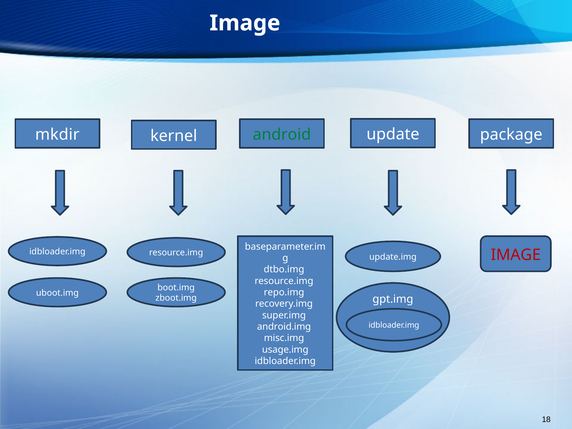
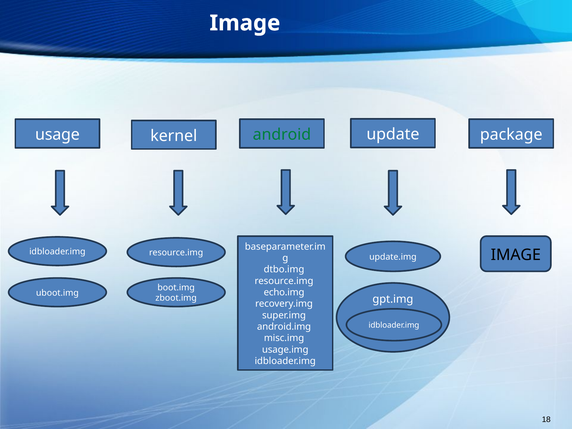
mkdir: mkdir -> usage (57, 135)
IMAGE colour: red -> black (516, 255)
repo.img: repo.img -> echo.img (284, 292)
